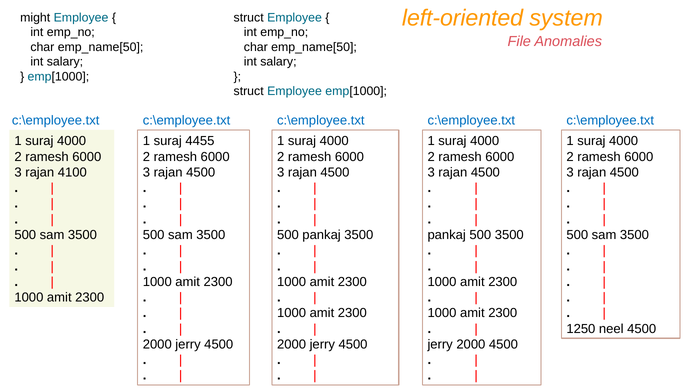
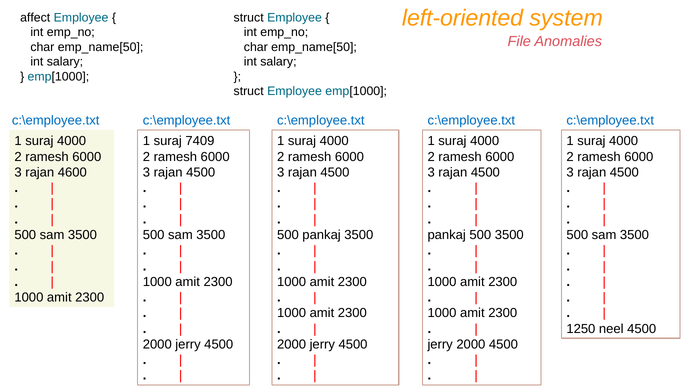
might: might -> affect (35, 17)
4455: 4455 -> 7409 (200, 141)
4100: 4100 -> 4600 (72, 172)
